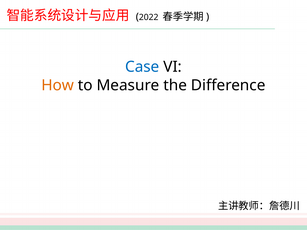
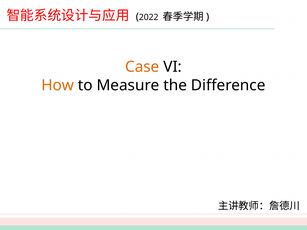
Case colour: blue -> orange (142, 67)
